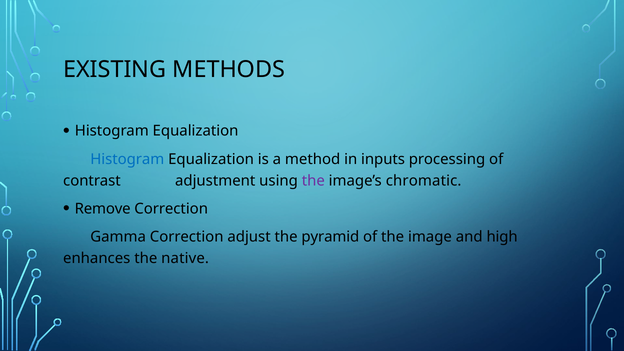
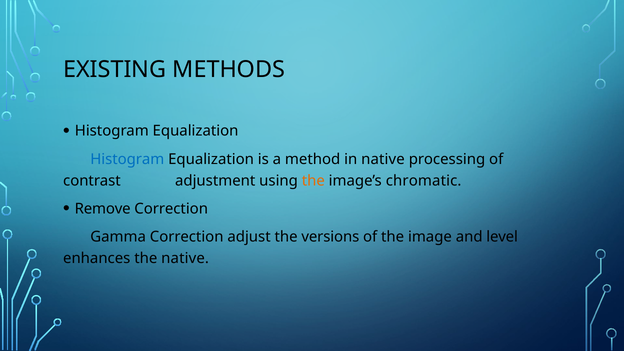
in inputs: inputs -> native (383, 159)
the colour: purple -> orange (313, 181)
pyramid: pyramid -> versions (330, 237)
high: high -> level (502, 237)
